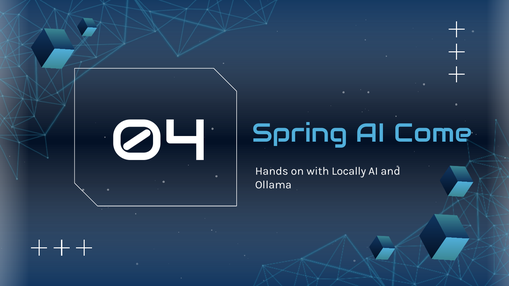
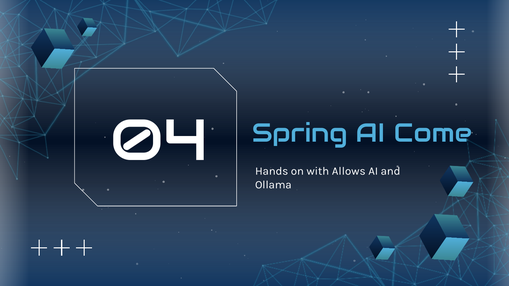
Locally: Locally -> Allows (349, 171)
